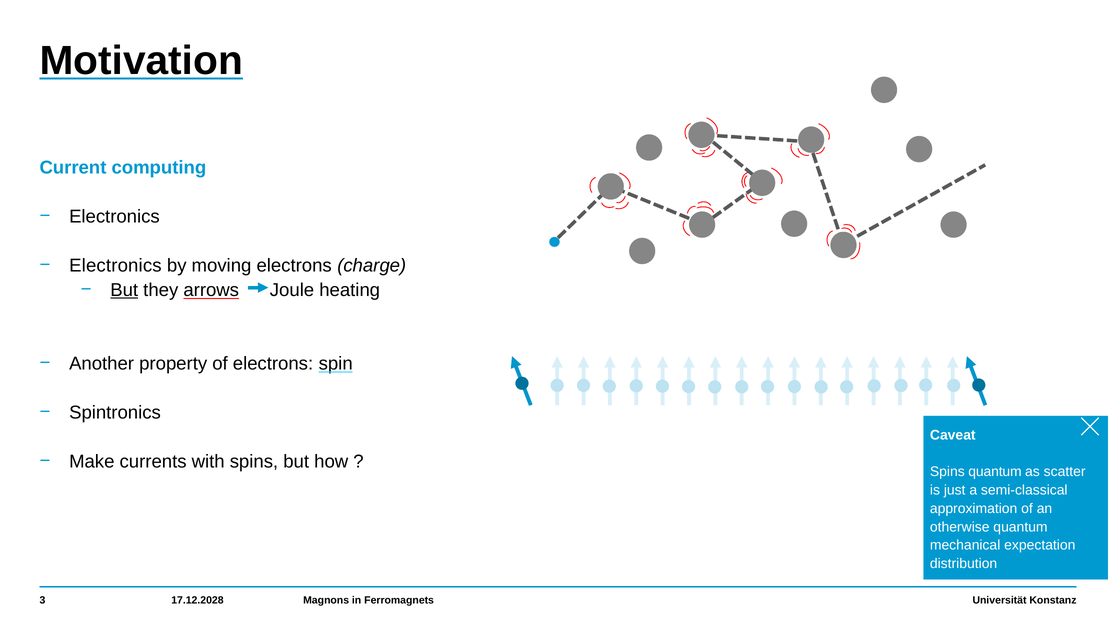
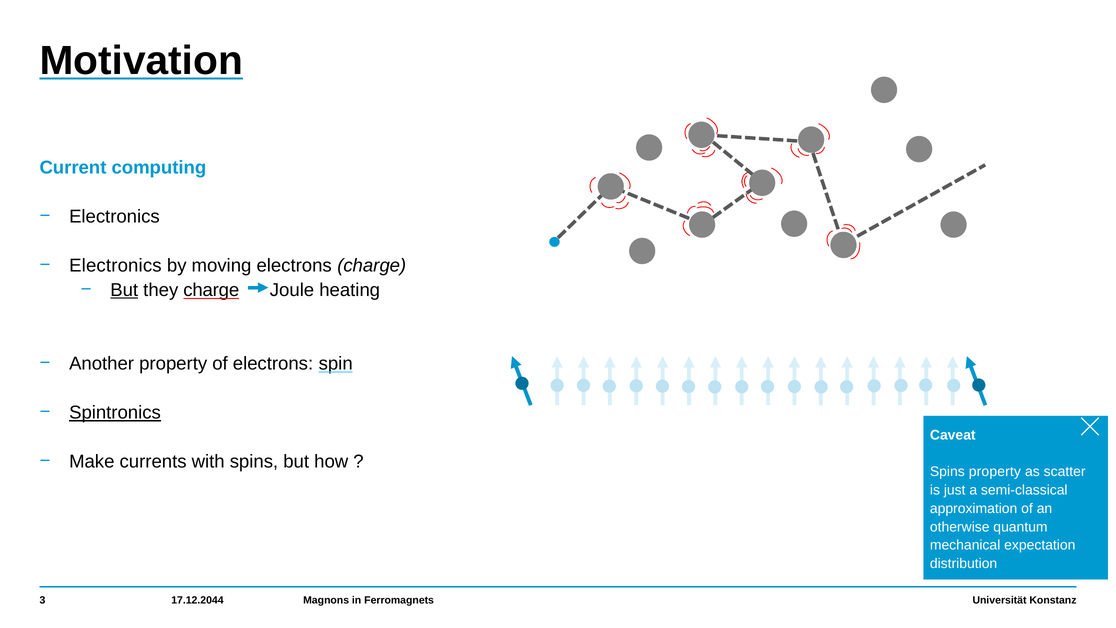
they arrows: arrows -> charge (211, 290)
Spintronics underline: none -> present (115, 413)
Spins quantum: quantum -> property (995, 472)
17.12.2028: 17.12.2028 -> 17.12.2044 (197, 600)
